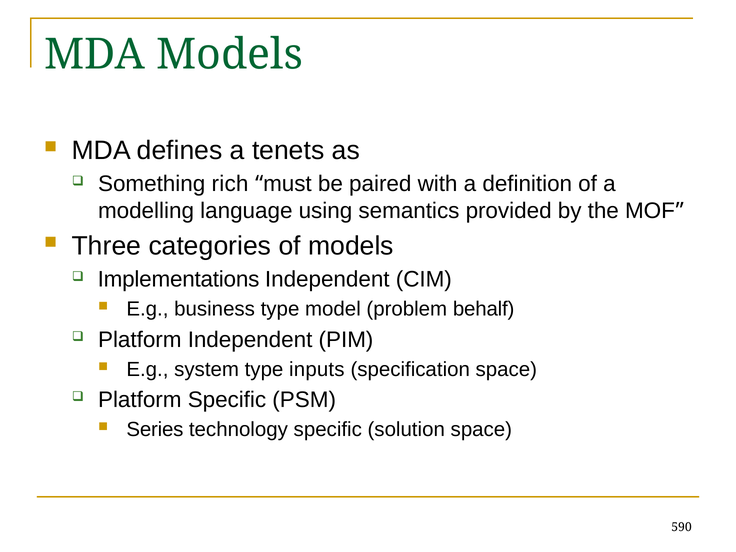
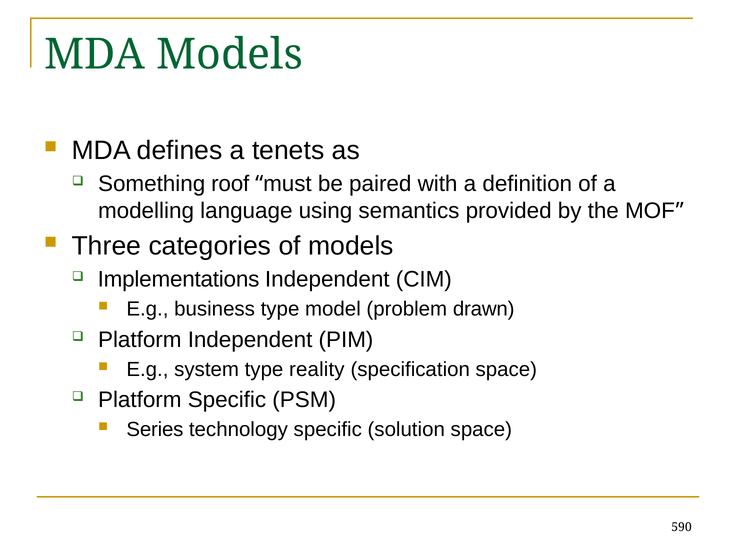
rich: rich -> roof (230, 184)
behalf: behalf -> drawn (484, 309)
inputs: inputs -> reality (317, 369)
